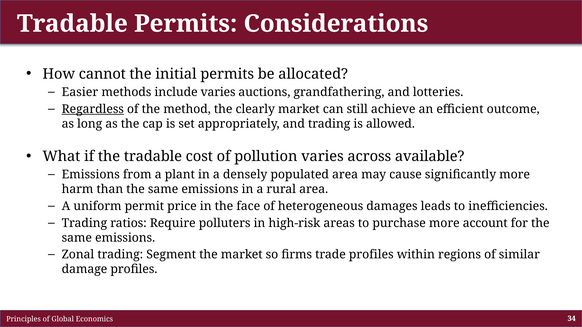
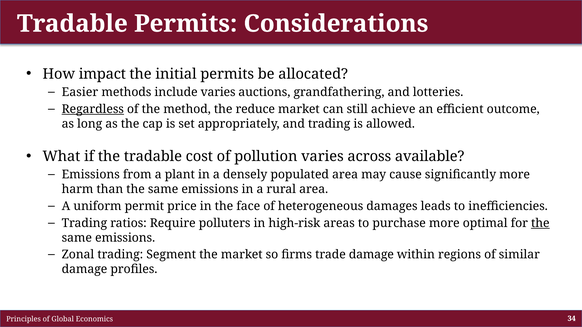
cannot: cannot -> impact (102, 74)
clearly: clearly -> reduce (255, 109)
account: account -> optimal (485, 223)
the underline: none -> present (540, 223)
trade profiles: profiles -> damage (371, 255)
